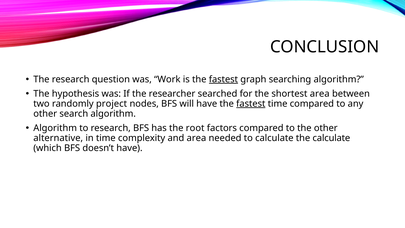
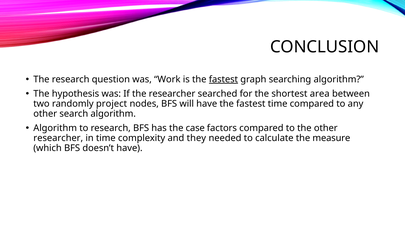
fastest underline: present -> none (251, 104)
root: root -> case (195, 128)
alternative: alternative -> researcher (58, 138)
and area: area -> they (196, 138)
the calculate: calculate -> measure (331, 138)
